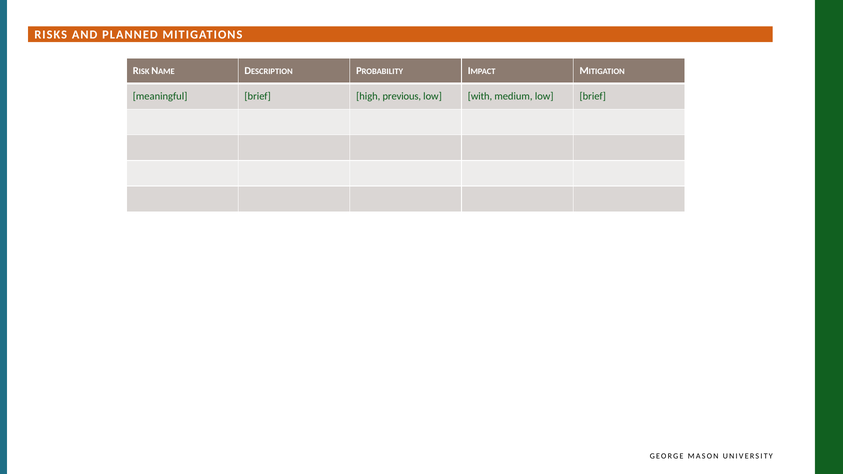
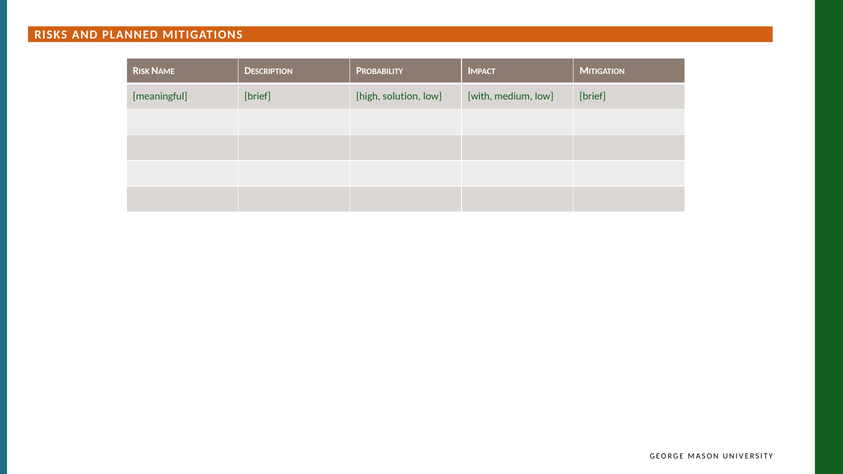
previous: previous -> solution (402, 97)
